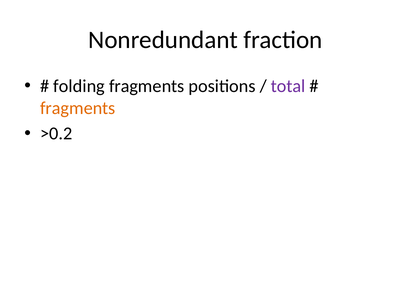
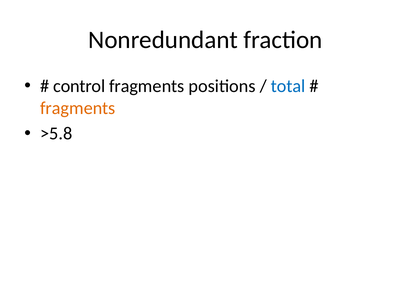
folding: folding -> control (79, 86)
total colour: purple -> blue (288, 86)
>0.2: >0.2 -> >5.8 (56, 134)
